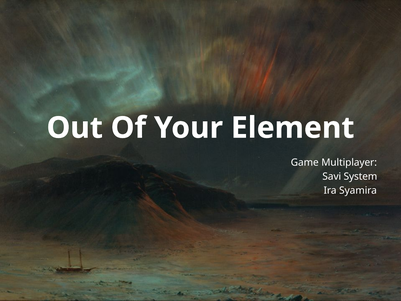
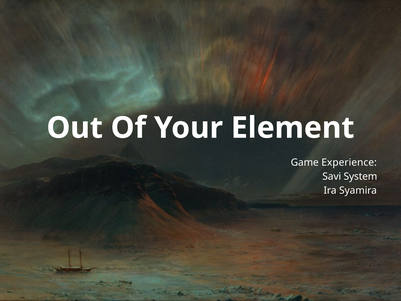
Multiplayer: Multiplayer -> Experience (349, 162)
